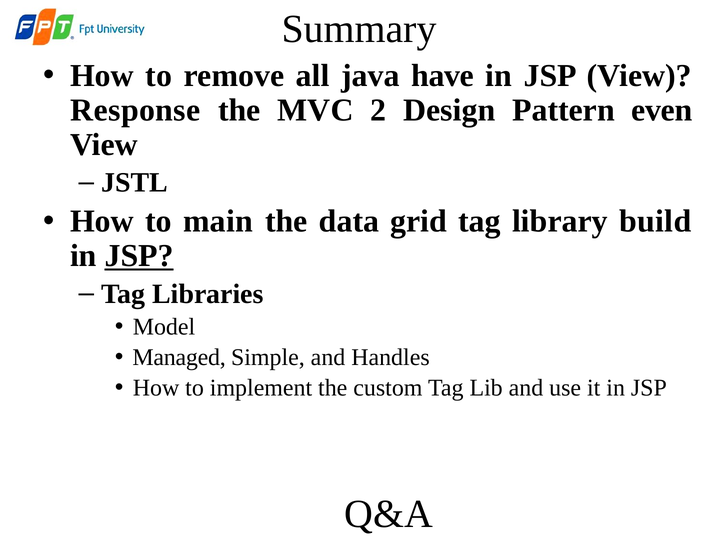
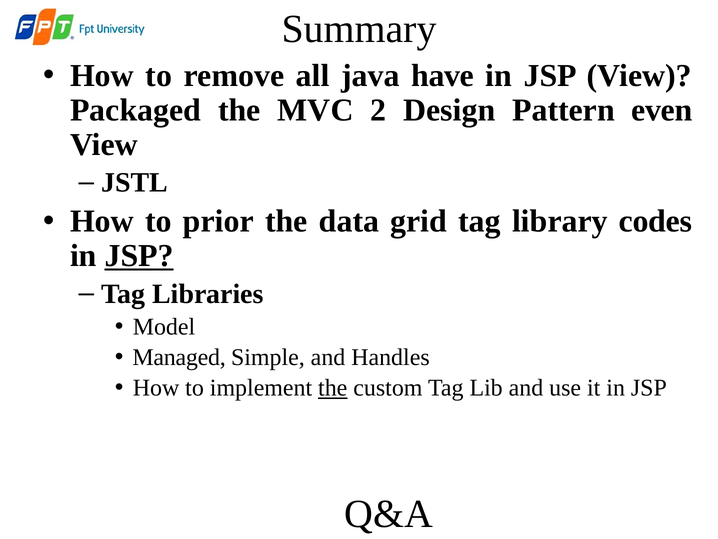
Response: Response -> Packaged (136, 110)
main: main -> prior (218, 221)
build: build -> codes (655, 221)
the underline: none -> present (333, 388)
